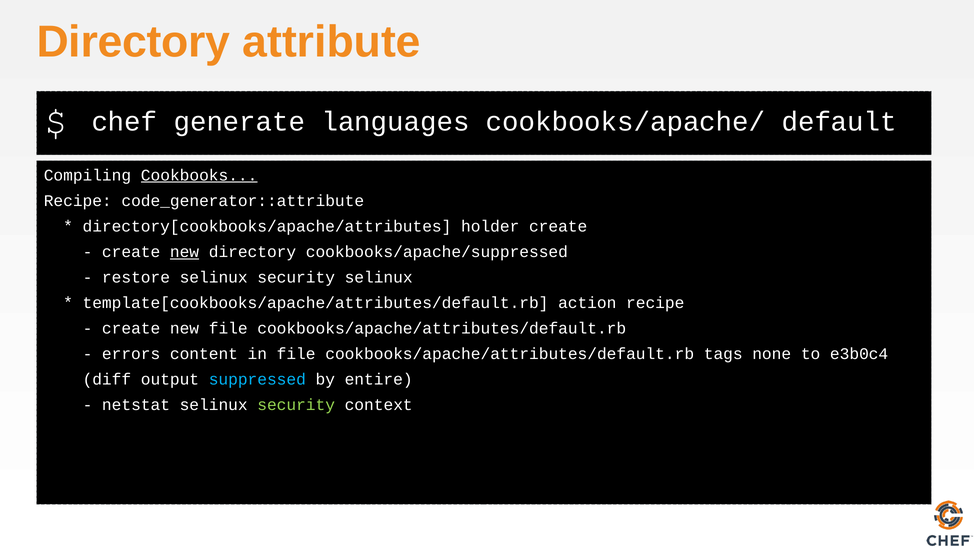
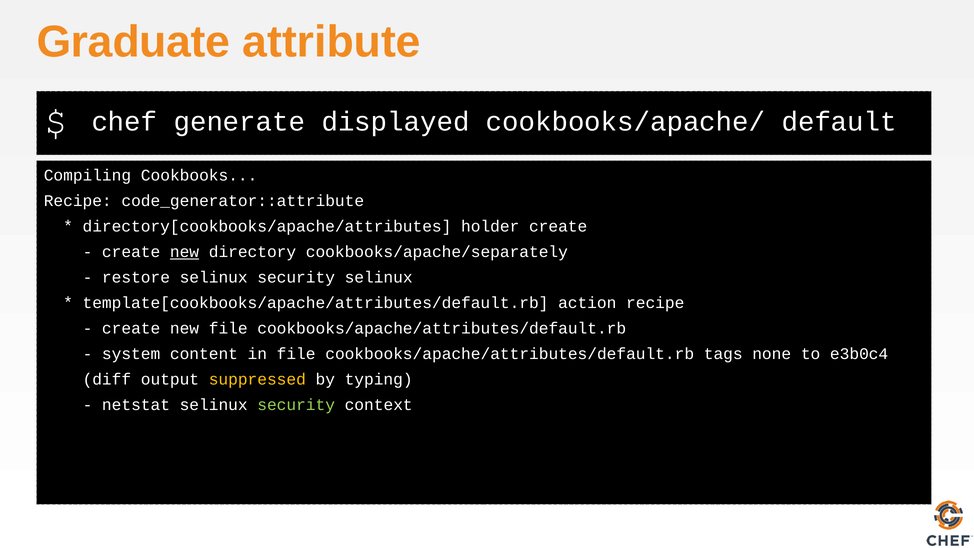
Directory: Directory -> Graduate (133, 42)
languages: languages -> displayed (396, 122)
Cookbooks underline: present -> none (199, 175)
cookbooks/apache/suppressed: cookbooks/apache/suppressed -> cookbooks/apache/separately (437, 252)
errors: errors -> system (131, 354)
suppressed colour: light blue -> yellow (257, 380)
entire: entire -> typing (379, 380)
